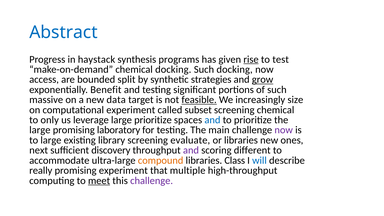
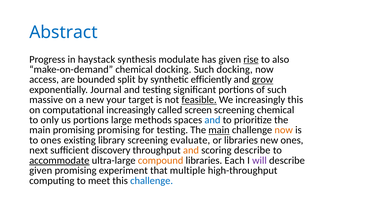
programs: programs -> modulate (179, 59)
test: test -> also (281, 59)
strategies: strategies -> efficiently (211, 80)
Benefit: Benefit -> Journal (106, 90)
data: data -> your (116, 100)
increasingly size: size -> this (295, 100)
computational experiment: experiment -> increasingly (131, 110)
subset: subset -> screen (198, 110)
us leverage: leverage -> portions (91, 120)
large prioritize: prioritize -> methods (153, 120)
large: large -> main (40, 130)
promising laboratory: laboratory -> promising (118, 130)
main underline: none -> present (219, 130)
now colour: purple -> orange (284, 130)
to large: large -> ones (51, 140)
and colour: purple -> orange (191, 150)
scoring different: different -> describe (252, 150)
accommodate underline: none -> present (59, 160)
Class: Class -> Each (235, 160)
will colour: blue -> purple (259, 160)
really: really -> given (41, 170)
meet underline: present -> none (99, 181)
challenge colour: purple -> blue (152, 181)
